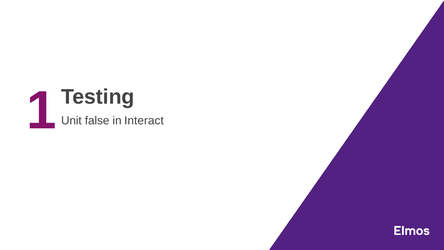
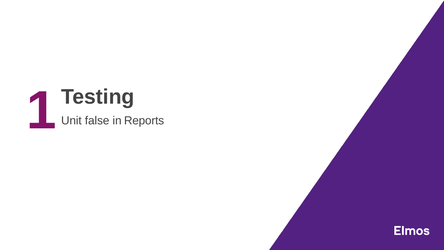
Interact: Interact -> Reports (144, 120)
